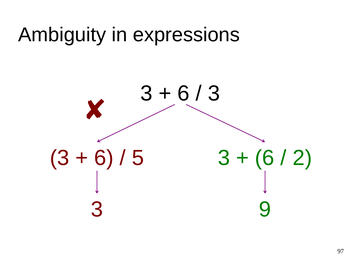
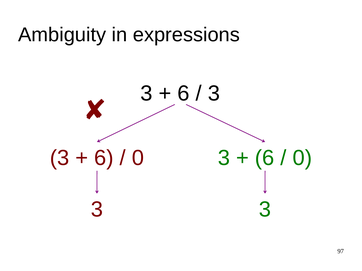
5: 5 -> 0 (138, 158)
2: 2 -> 0 (302, 158)
9: 9 -> 3 (265, 210)
